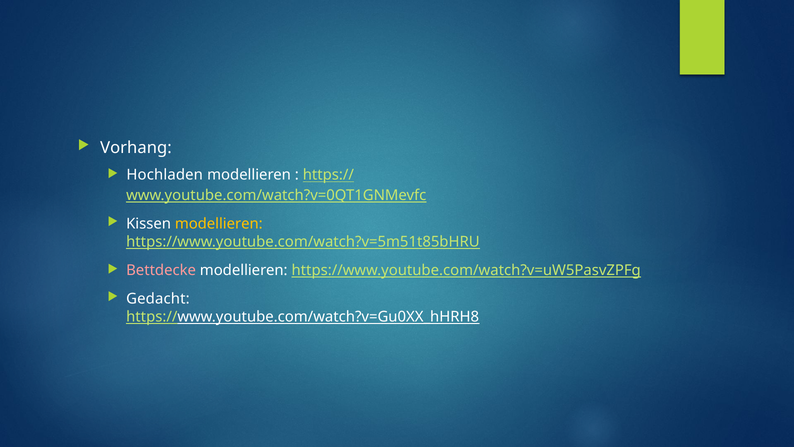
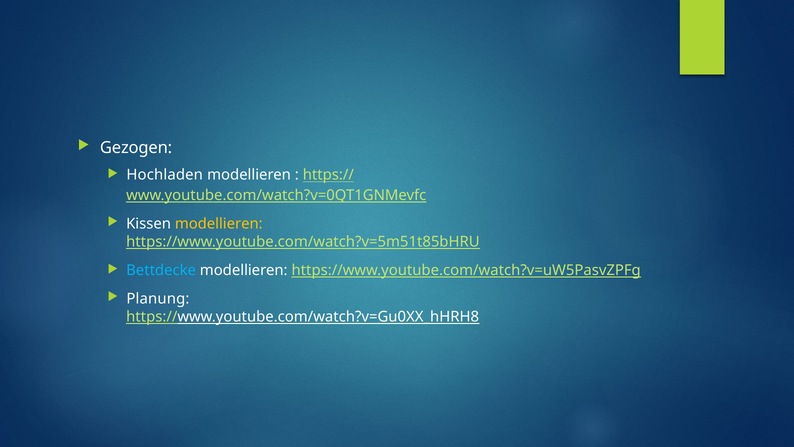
Vorhang: Vorhang -> Gezogen (136, 148)
Bettdecke colour: pink -> light blue (161, 270)
Gedacht: Gedacht -> Planung (158, 299)
